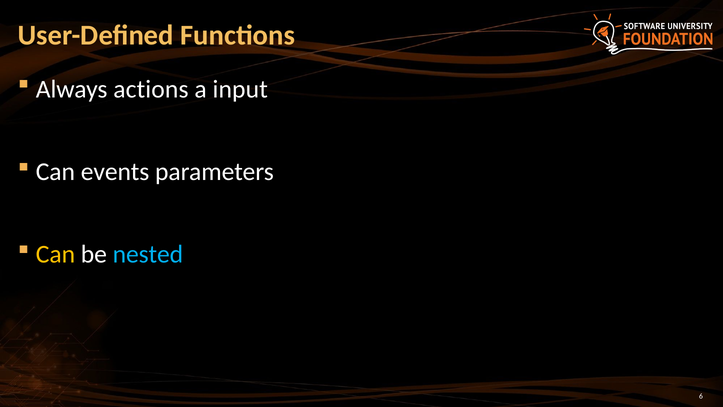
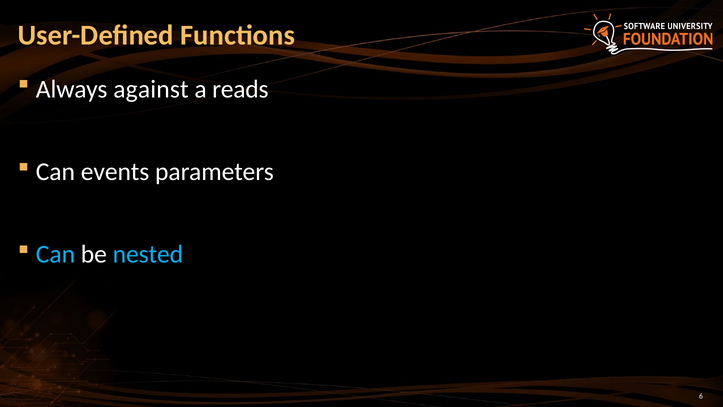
actions: actions -> against (151, 89)
input: input -> reads (240, 89)
Can colour: yellow -> light blue (55, 254)
